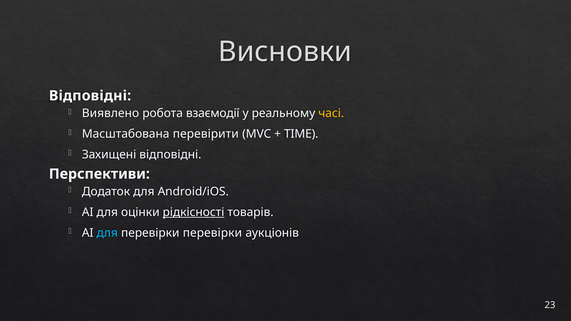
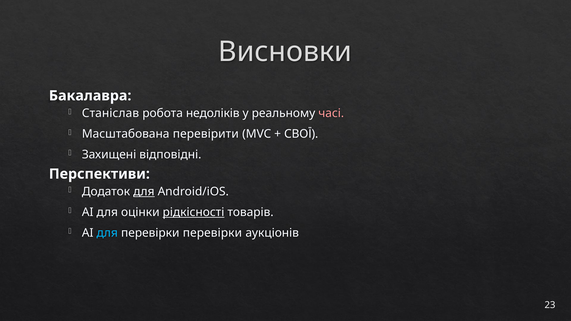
Відповідні: Відповідні -> Бакалавра (90, 96)
Виявлено: Виявлено -> Станіслав (110, 113)
взаємодії: взаємодії -> недоліків (213, 113)
часі colour: yellow -> pink (331, 113)
TIME: TIME -> СВОЇ (301, 134)
для underline: none -> present (144, 192)
